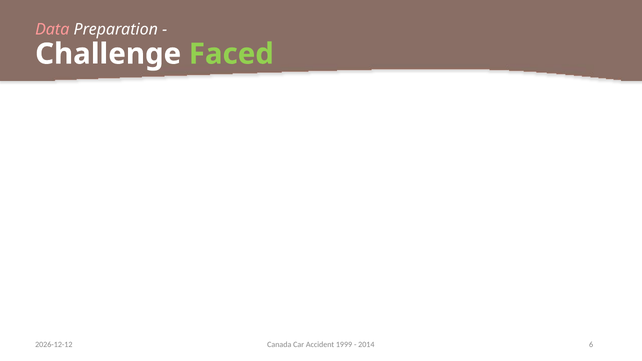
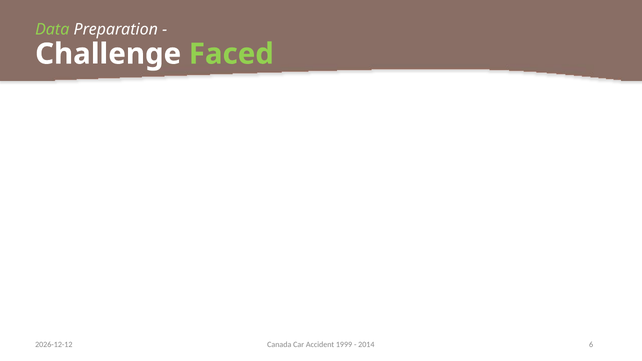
Data colour: pink -> light green (52, 29)
